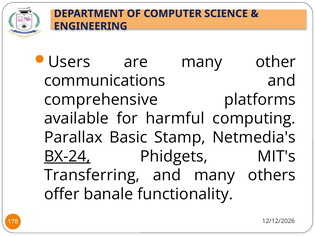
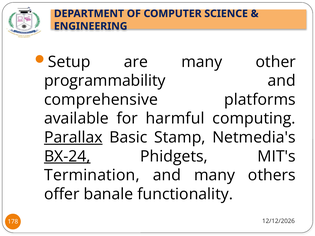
Users: Users -> Setup (69, 62)
communications: communications -> programmability (105, 81)
Parallax underline: none -> present (73, 138)
Transferring: Transferring -> Termination (92, 175)
